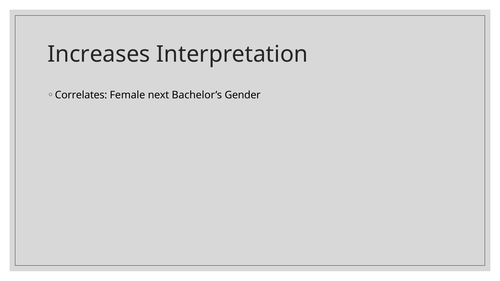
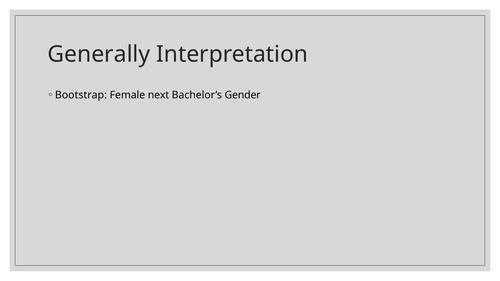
Increases: Increases -> Generally (99, 54)
Correlates: Correlates -> Bootstrap (81, 95)
